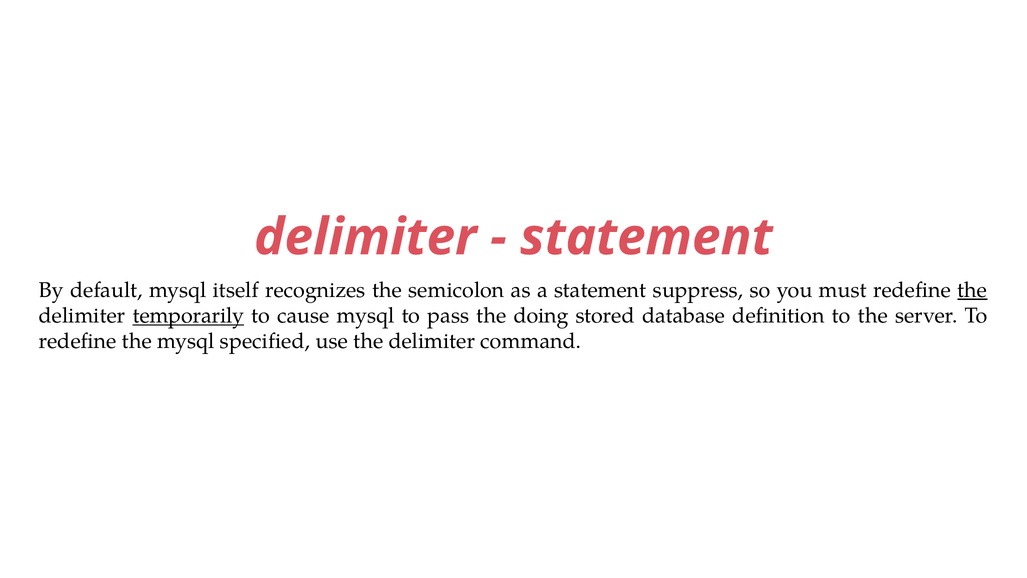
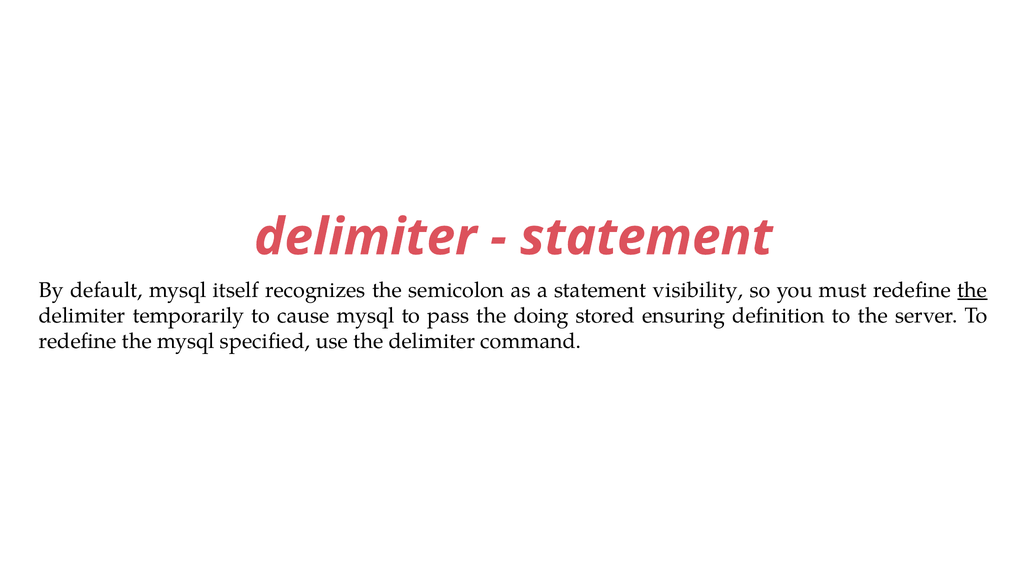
suppress: suppress -> visibility (698, 290)
temporarily underline: present -> none (188, 316)
database: database -> ensuring (684, 316)
